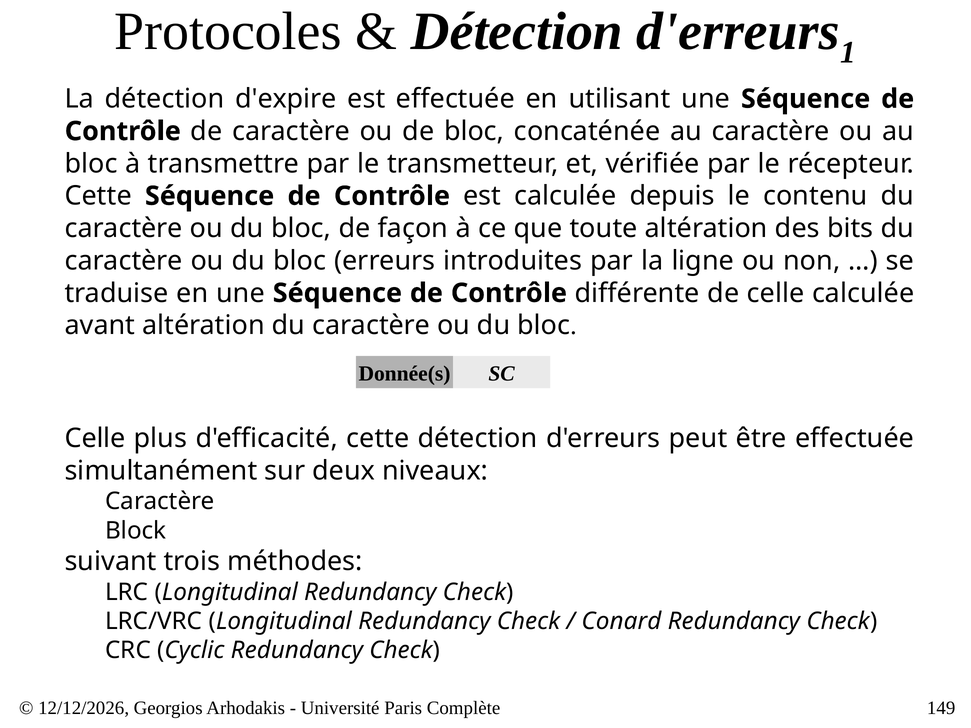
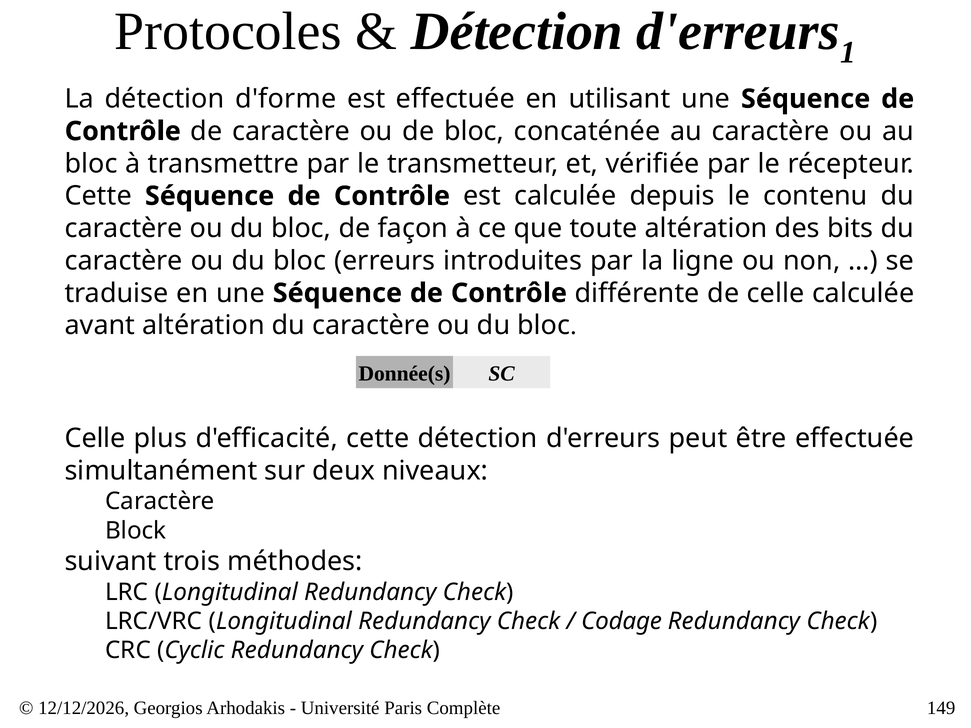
d'expire: d'expire -> d'forme (286, 99)
Conard: Conard -> Codage (622, 621)
